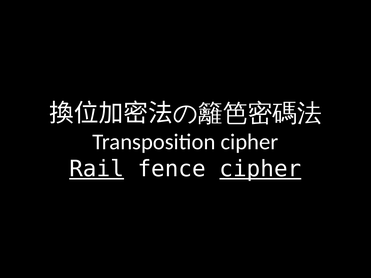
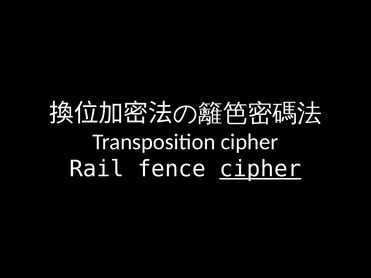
Rail underline: present -> none (97, 169)
